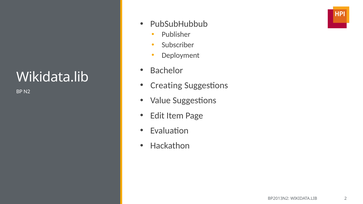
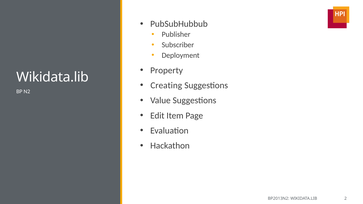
Bachelor: Bachelor -> Property (167, 70)
